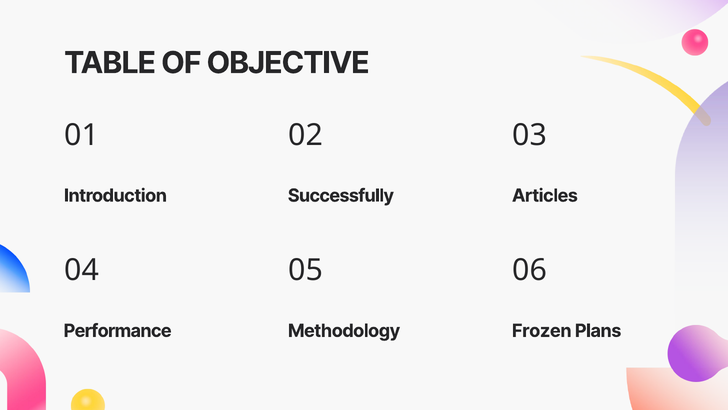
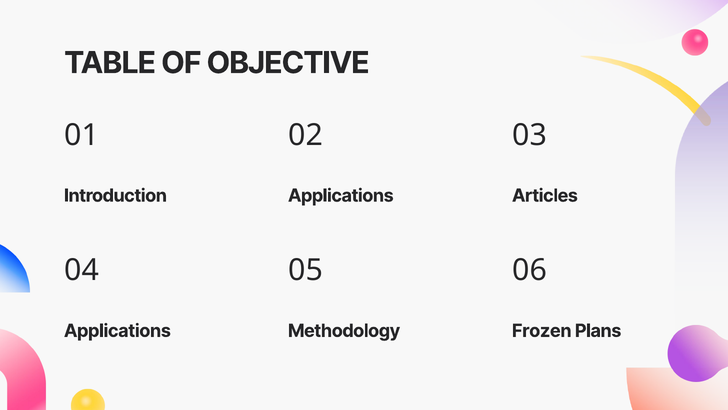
Introduction Successfully: Successfully -> Applications (341, 195)
Performance: Performance -> Applications (117, 330)
